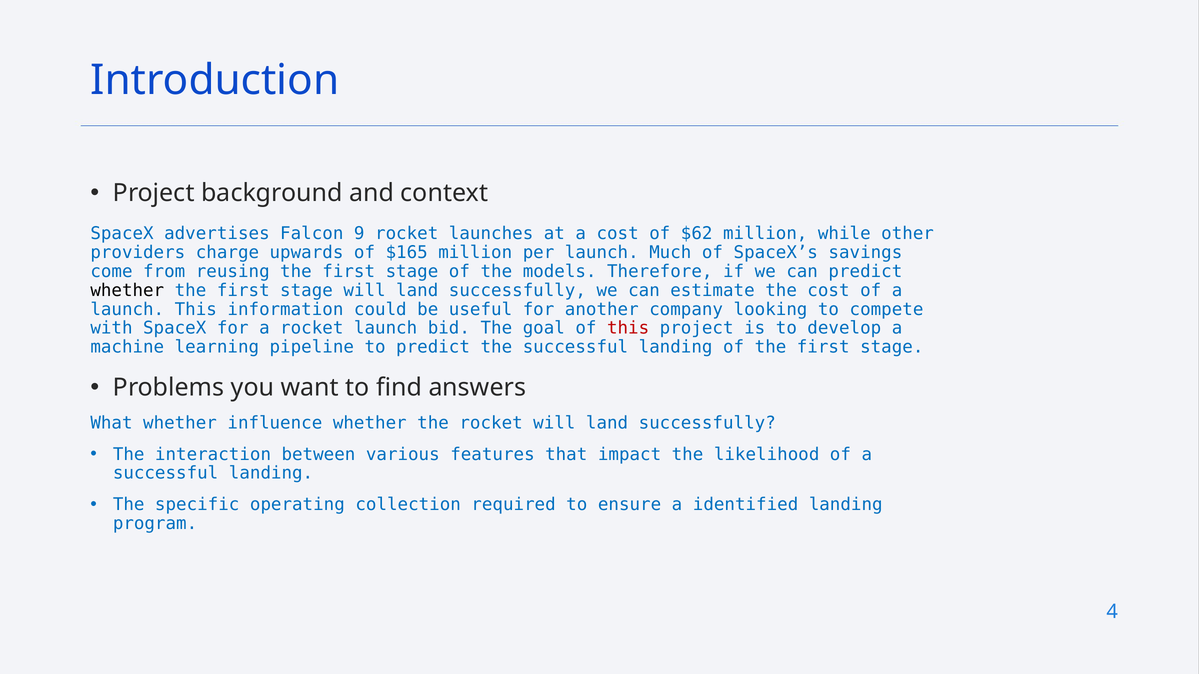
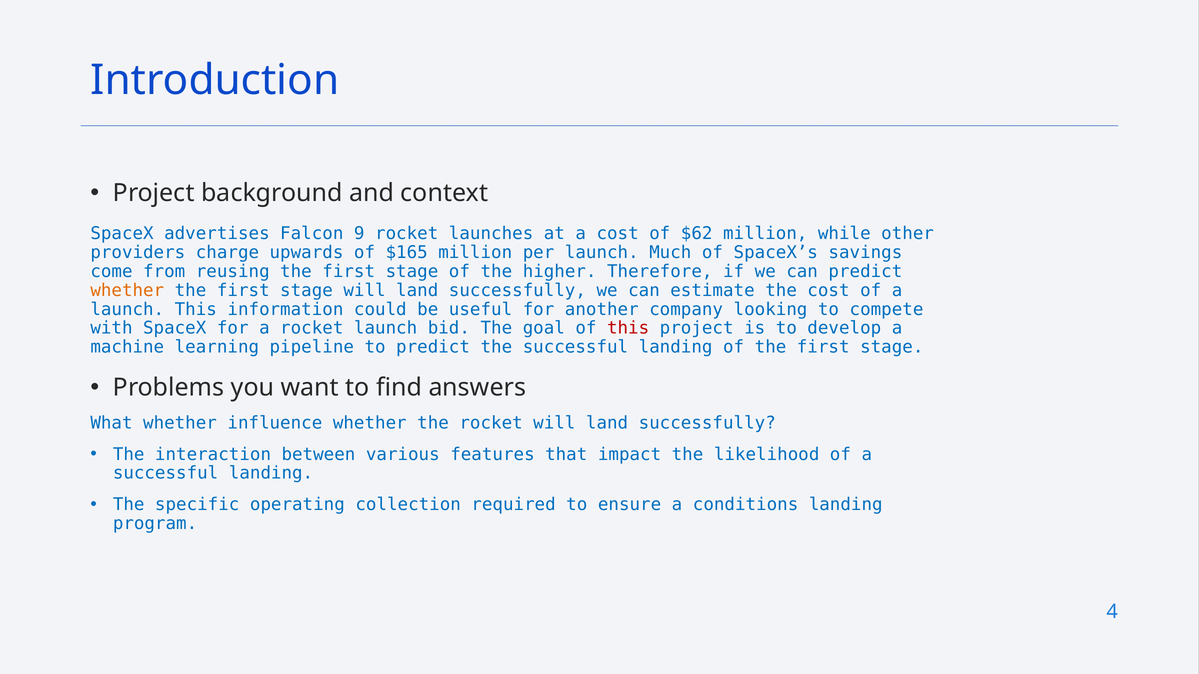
models: models -> higher (560, 272)
whether colour: black -> orange (127, 291)
identified: identified -> conditions (746, 505)
